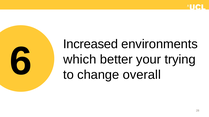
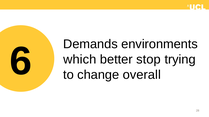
Increased: Increased -> Demands (90, 44)
your: your -> stop (148, 60)
